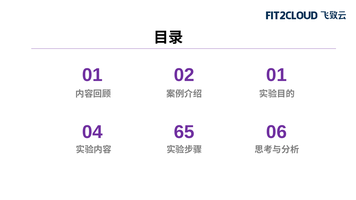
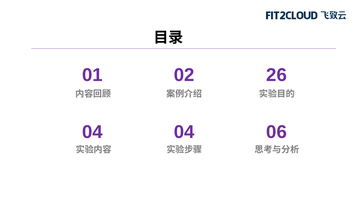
02 01: 01 -> 26 (277, 75)
04 65: 65 -> 04 (184, 132)
